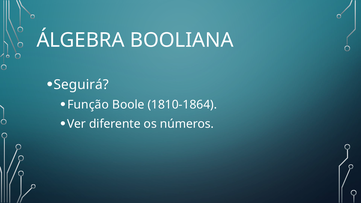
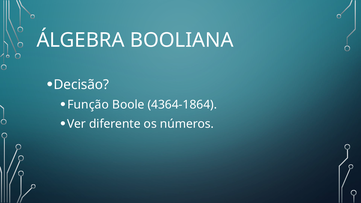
Seguirá: Seguirá -> Decisão (81, 85)
1810-1864: 1810-1864 -> 4364-1864 (182, 105)
